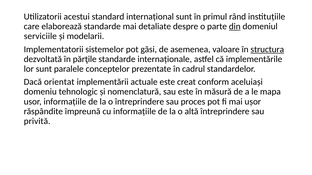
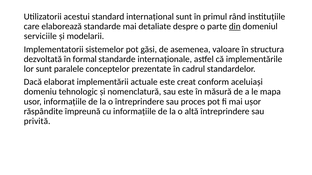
structura underline: present -> none (267, 49)
părţile: părţile -> formal (85, 59)
orientat: orientat -> elaborat (59, 82)
